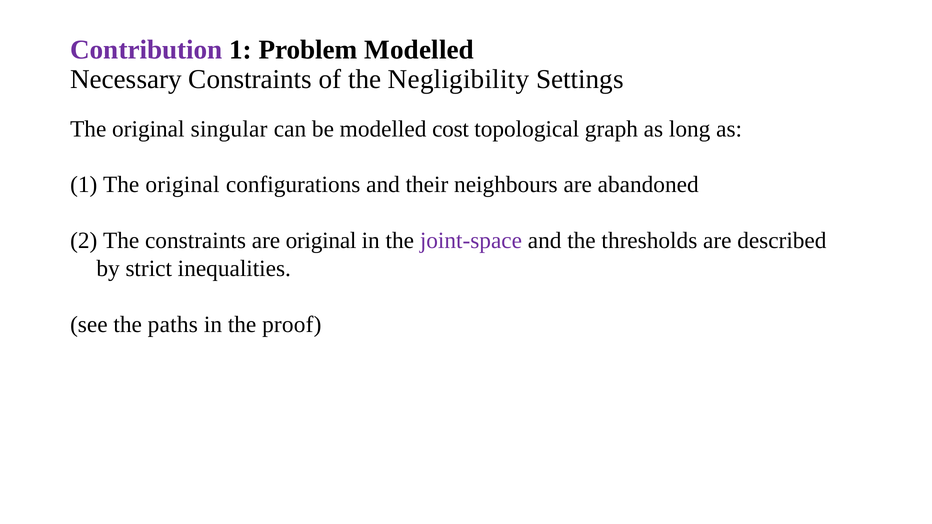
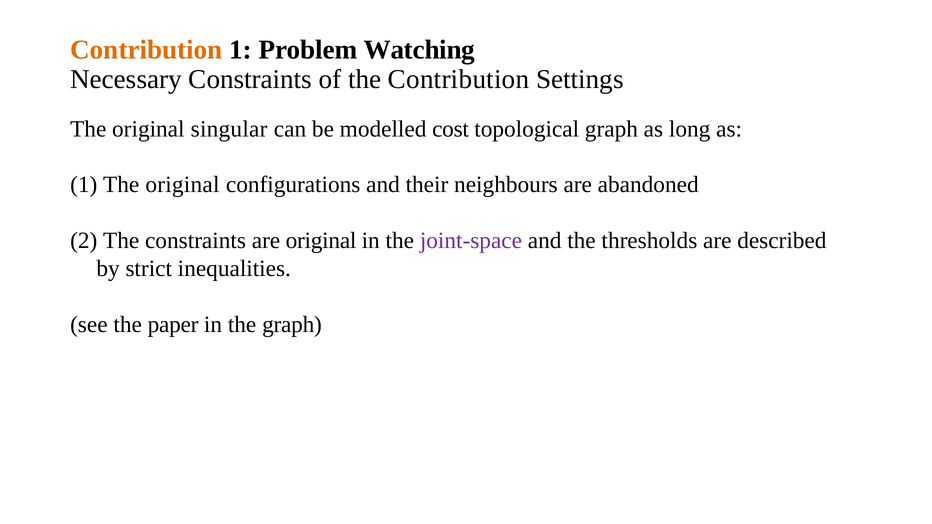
Contribution colour: purple -> orange (146, 50)
Problem Modelled: Modelled -> Watching (419, 50)
the Negligibility: Negligibility -> Contribution (459, 79)
paths: paths -> paper (173, 325)
the proof: proof -> graph (292, 325)
